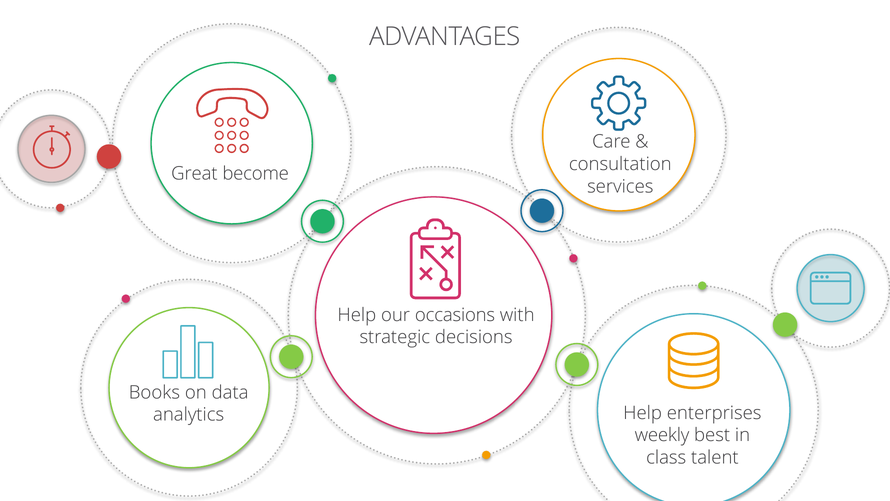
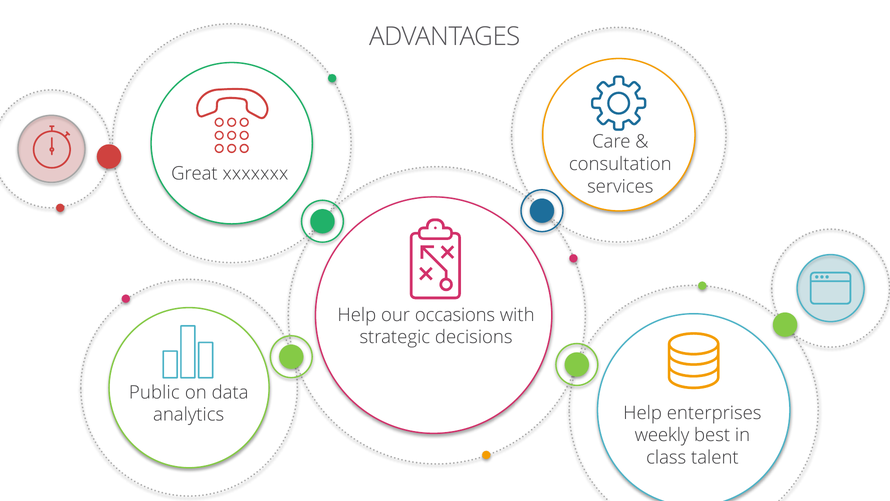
become: become -> xxxxxxx (255, 173)
Books: Books -> Public (154, 392)
